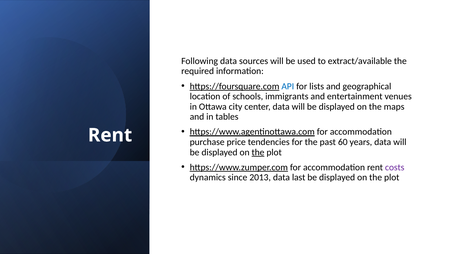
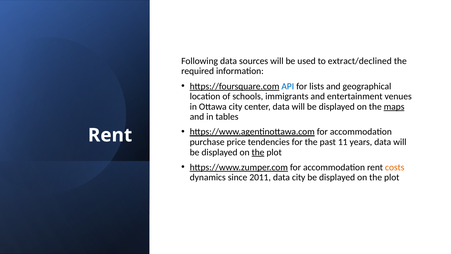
extract/available: extract/available -> extract/declined (360, 61)
maps underline: none -> present (394, 107)
60: 60 -> 11 (343, 142)
costs colour: purple -> orange (395, 167)
2013: 2013 -> 2011 (260, 177)
data last: last -> city (299, 177)
